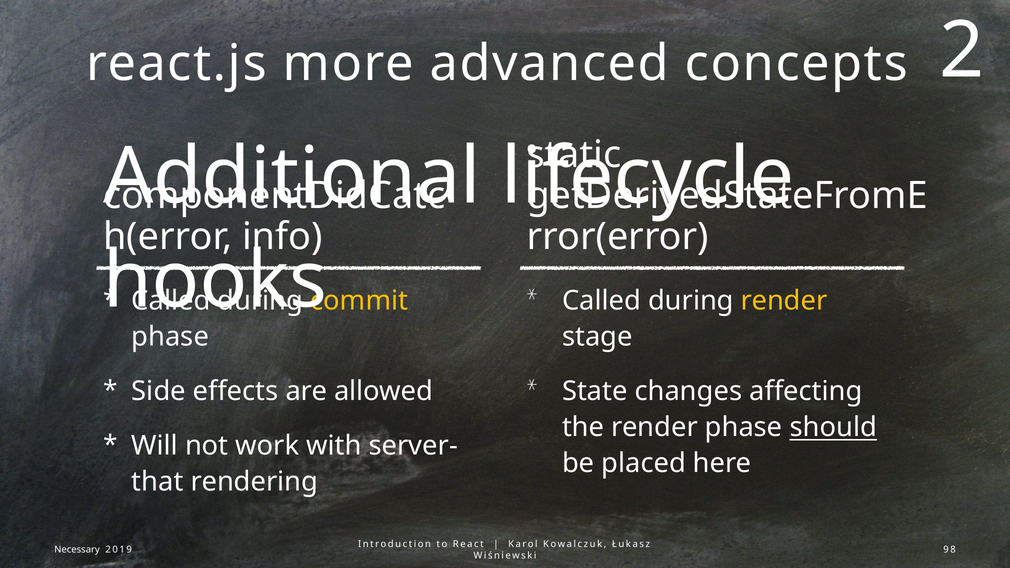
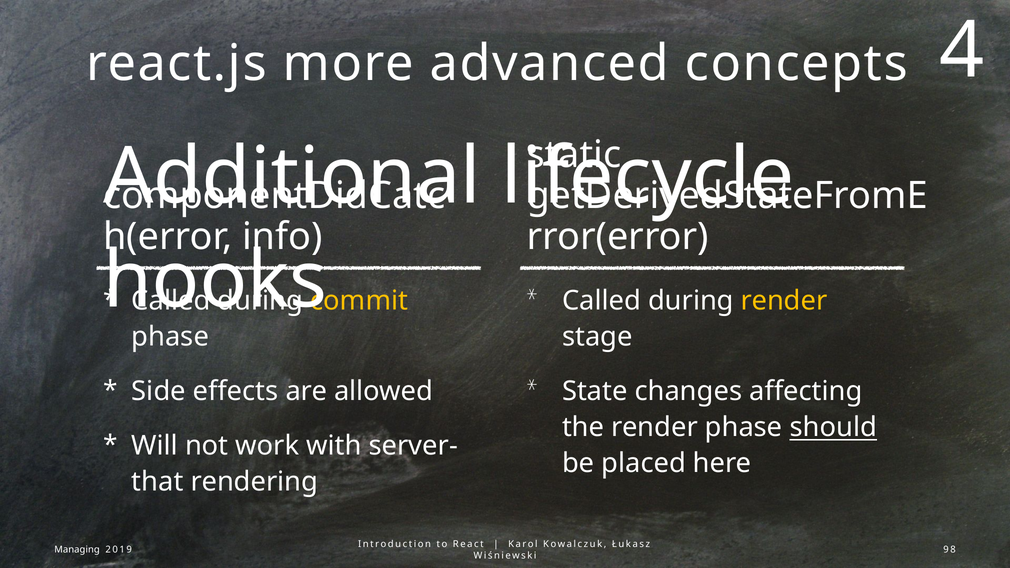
2: 2 -> 4 (962, 51)
Necessary: Necessary -> Managing (77, 550)
